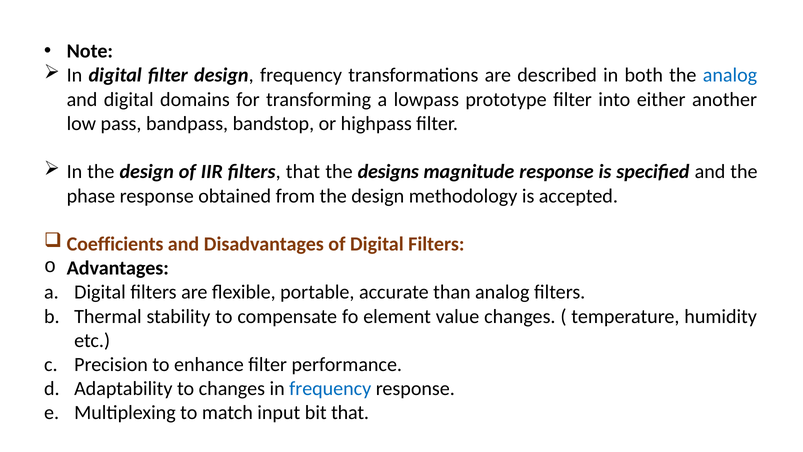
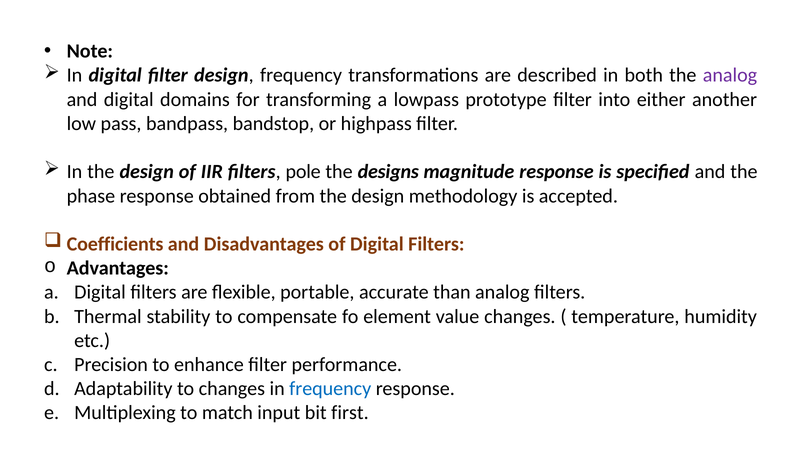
analog colour: blue -> purple (730, 75)
filters that: that -> pole (303, 172)
bit that: that -> first (350, 413)
